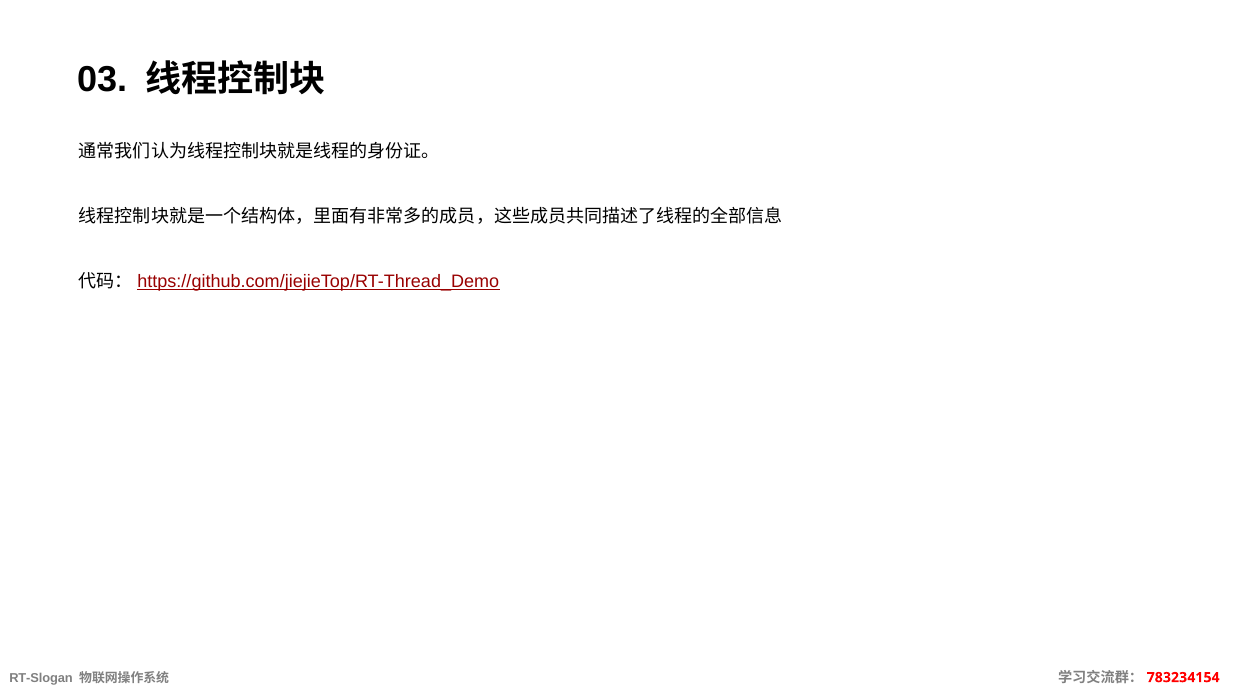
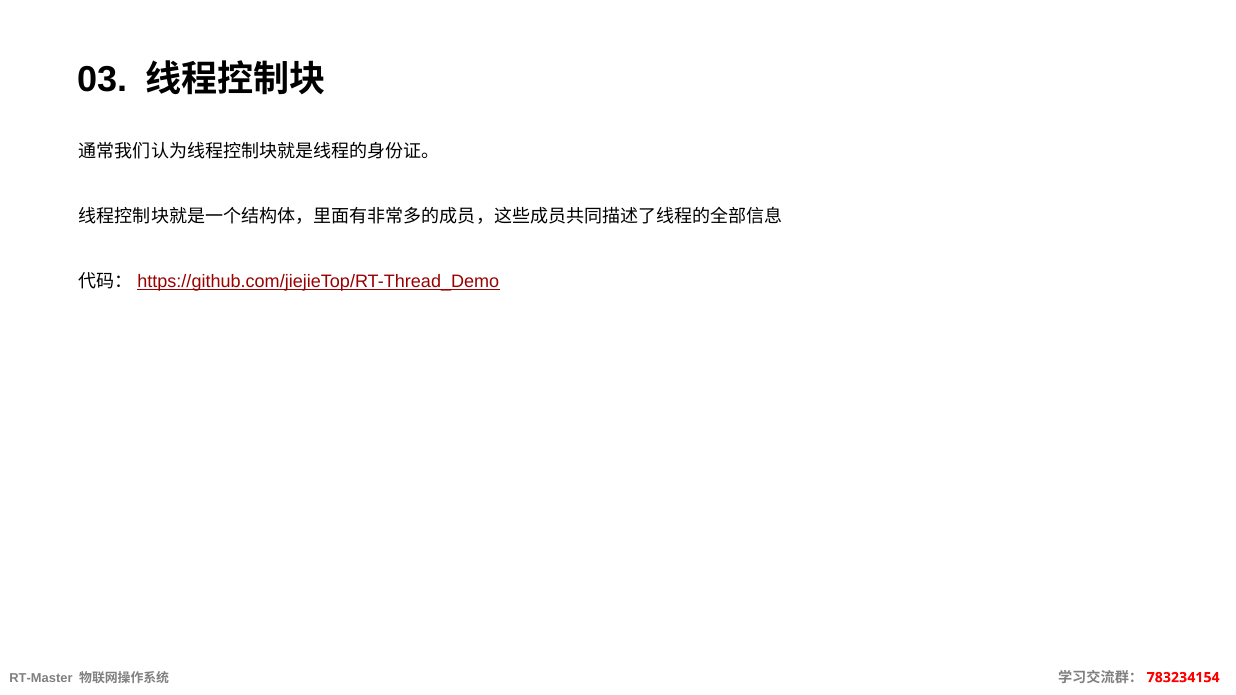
RT-Slogan: RT-Slogan -> RT-Master (41, 678)
